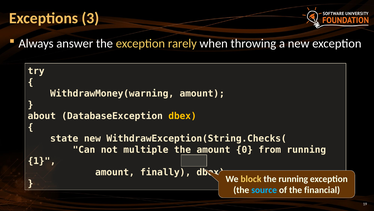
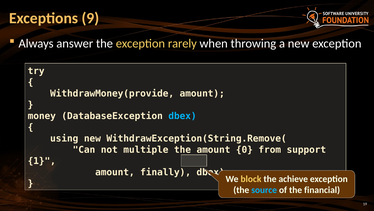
3: 3 -> 9 (90, 18)
WithdrawMoney(warning: WithdrawMoney(warning -> WithdrawMoney(provide (112, 93)
about: about -> money (42, 116)
dbex colour: yellow -> light blue (182, 116)
state: state -> using (64, 138)
WithdrawException(String.Checks(: WithdrawException(String.Checks( -> WithdrawException(String.Remove( (197, 138)
from running: running -> support (306, 149)
the running: running -> achieve (293, 179)
